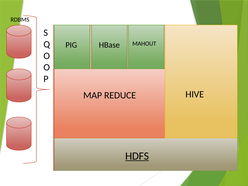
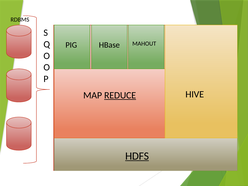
REDUCE underline: none -> present (120, 95)
